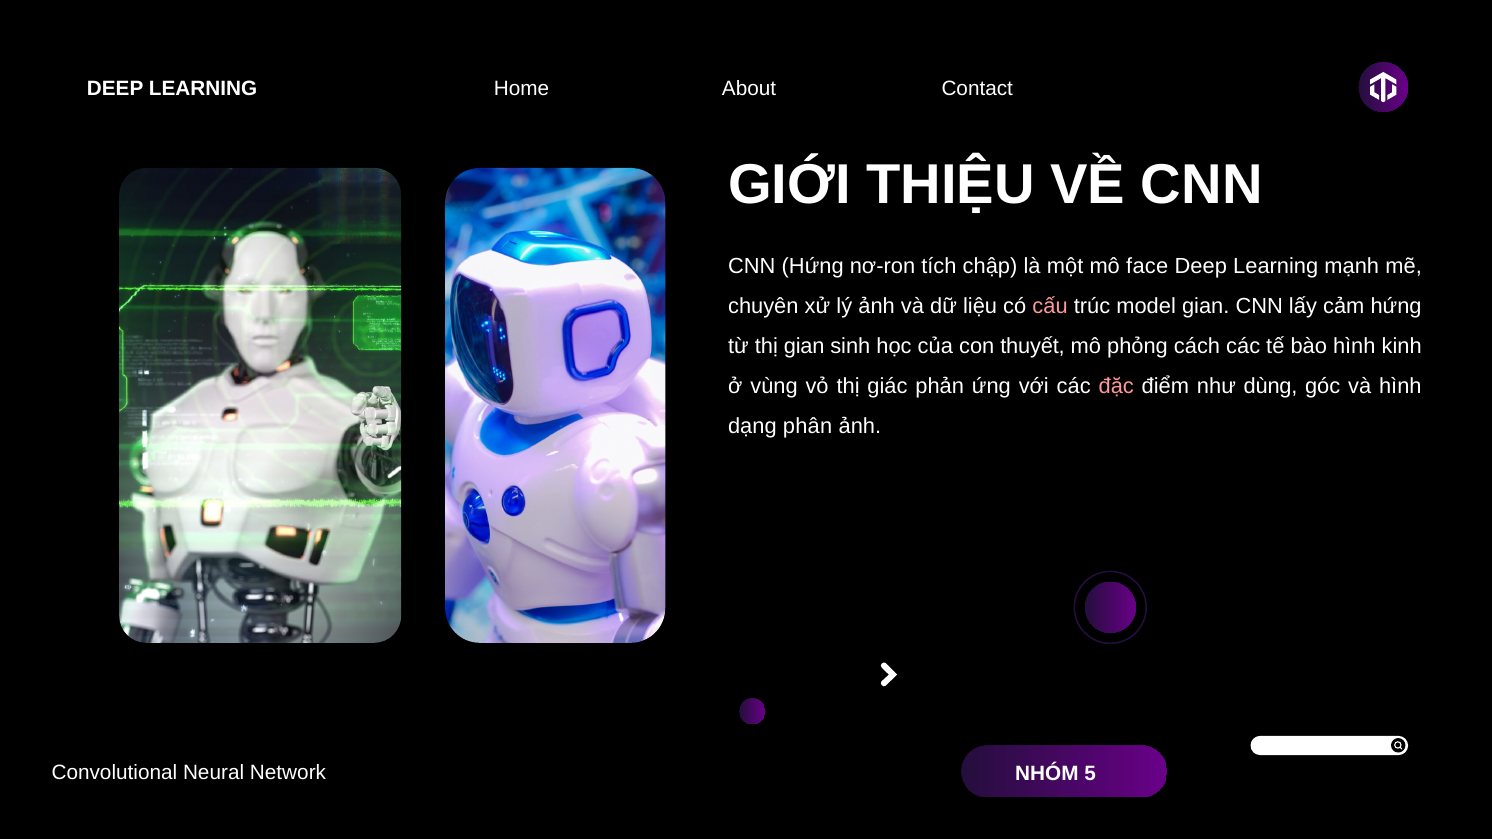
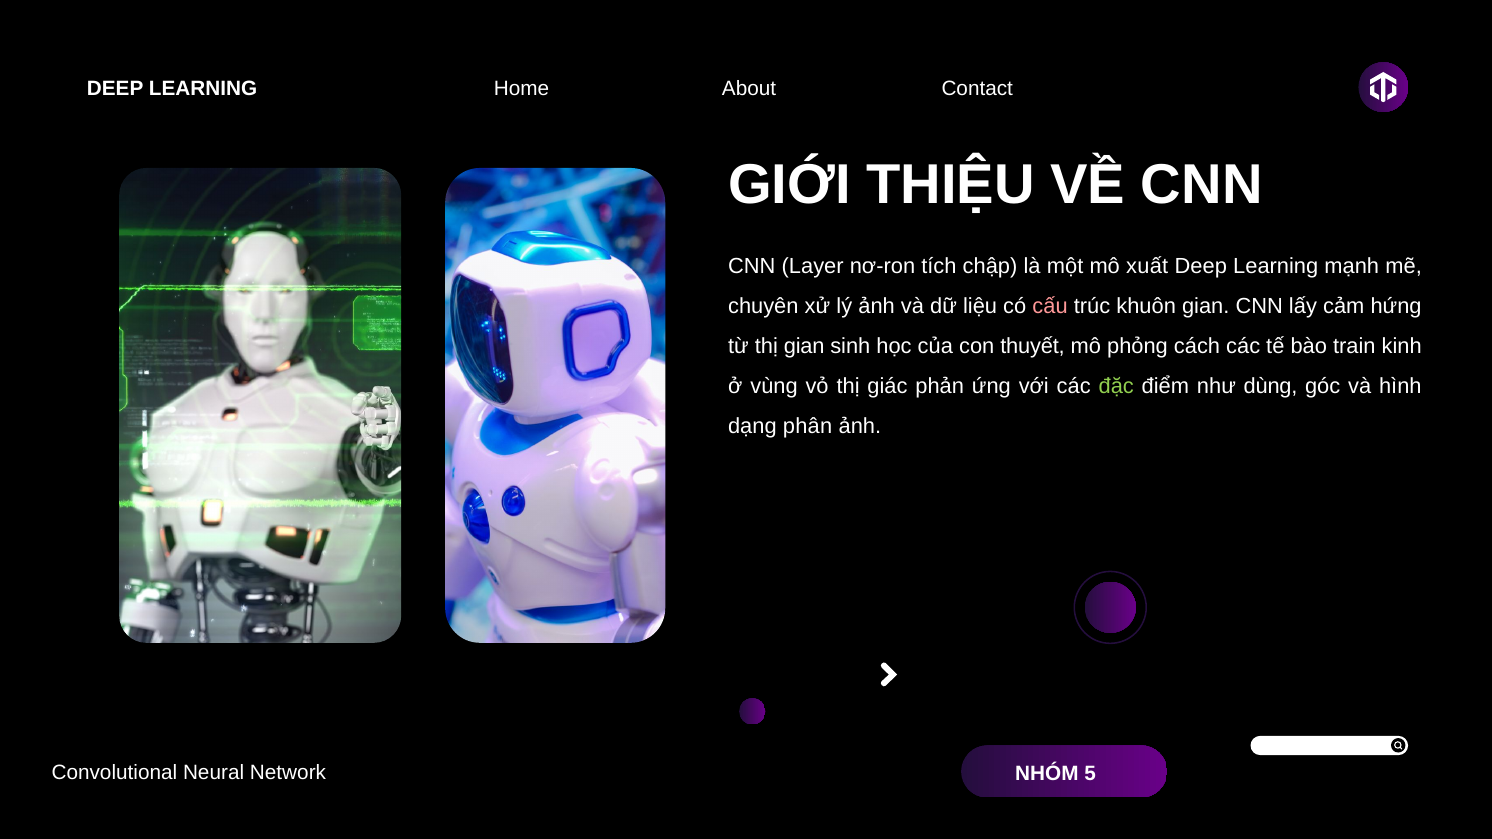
CNN Hứng: Hứng -> Layer (813, 266)
face: face -> xuất (1147, 266)
model: model -> khuôn (1146, 306)
bào hình: hình -> train (1354, 346)
đặc colour: pink -> light green (1116, 386)
